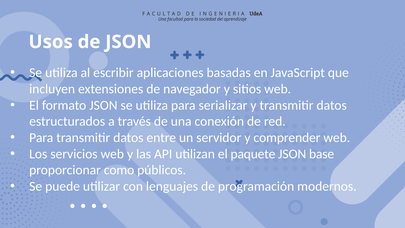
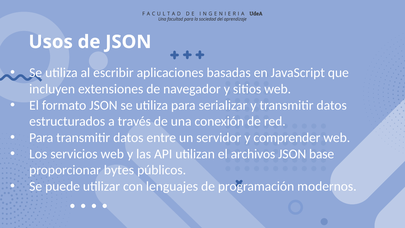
paquete: paquete -> archivos (253, 154)
como: como -> bytes (119, 170)
